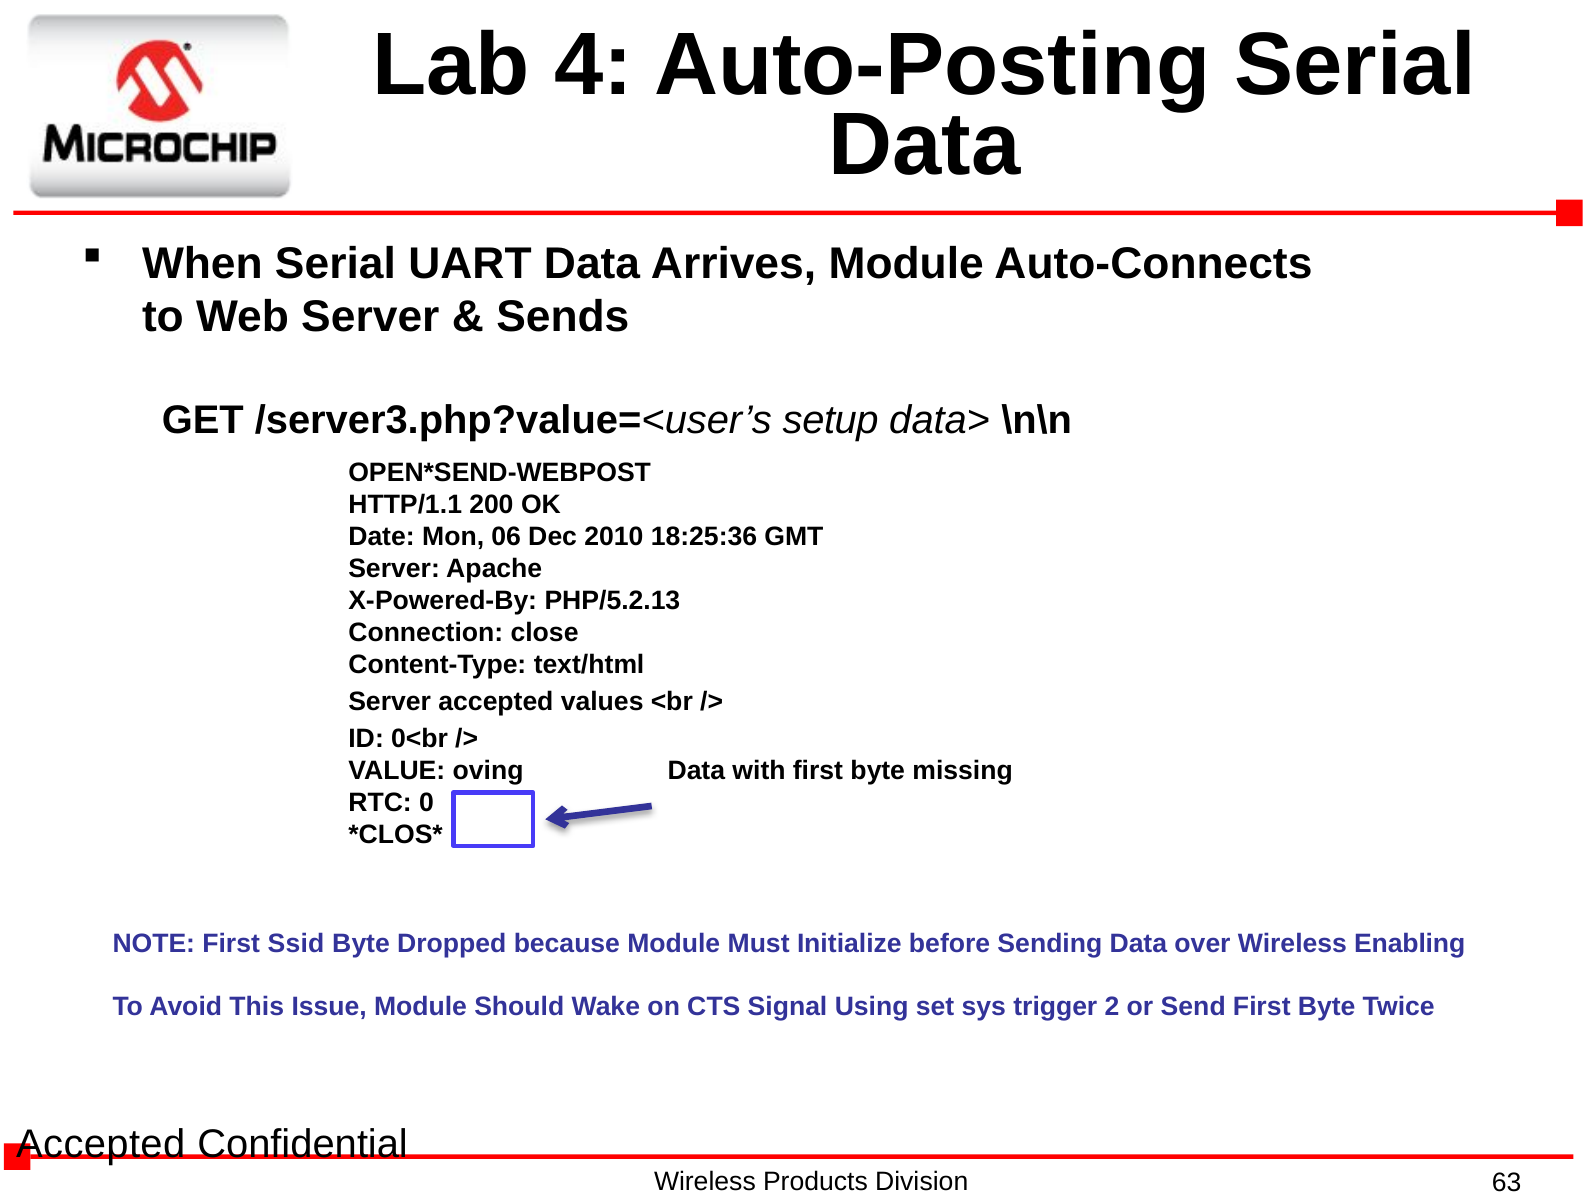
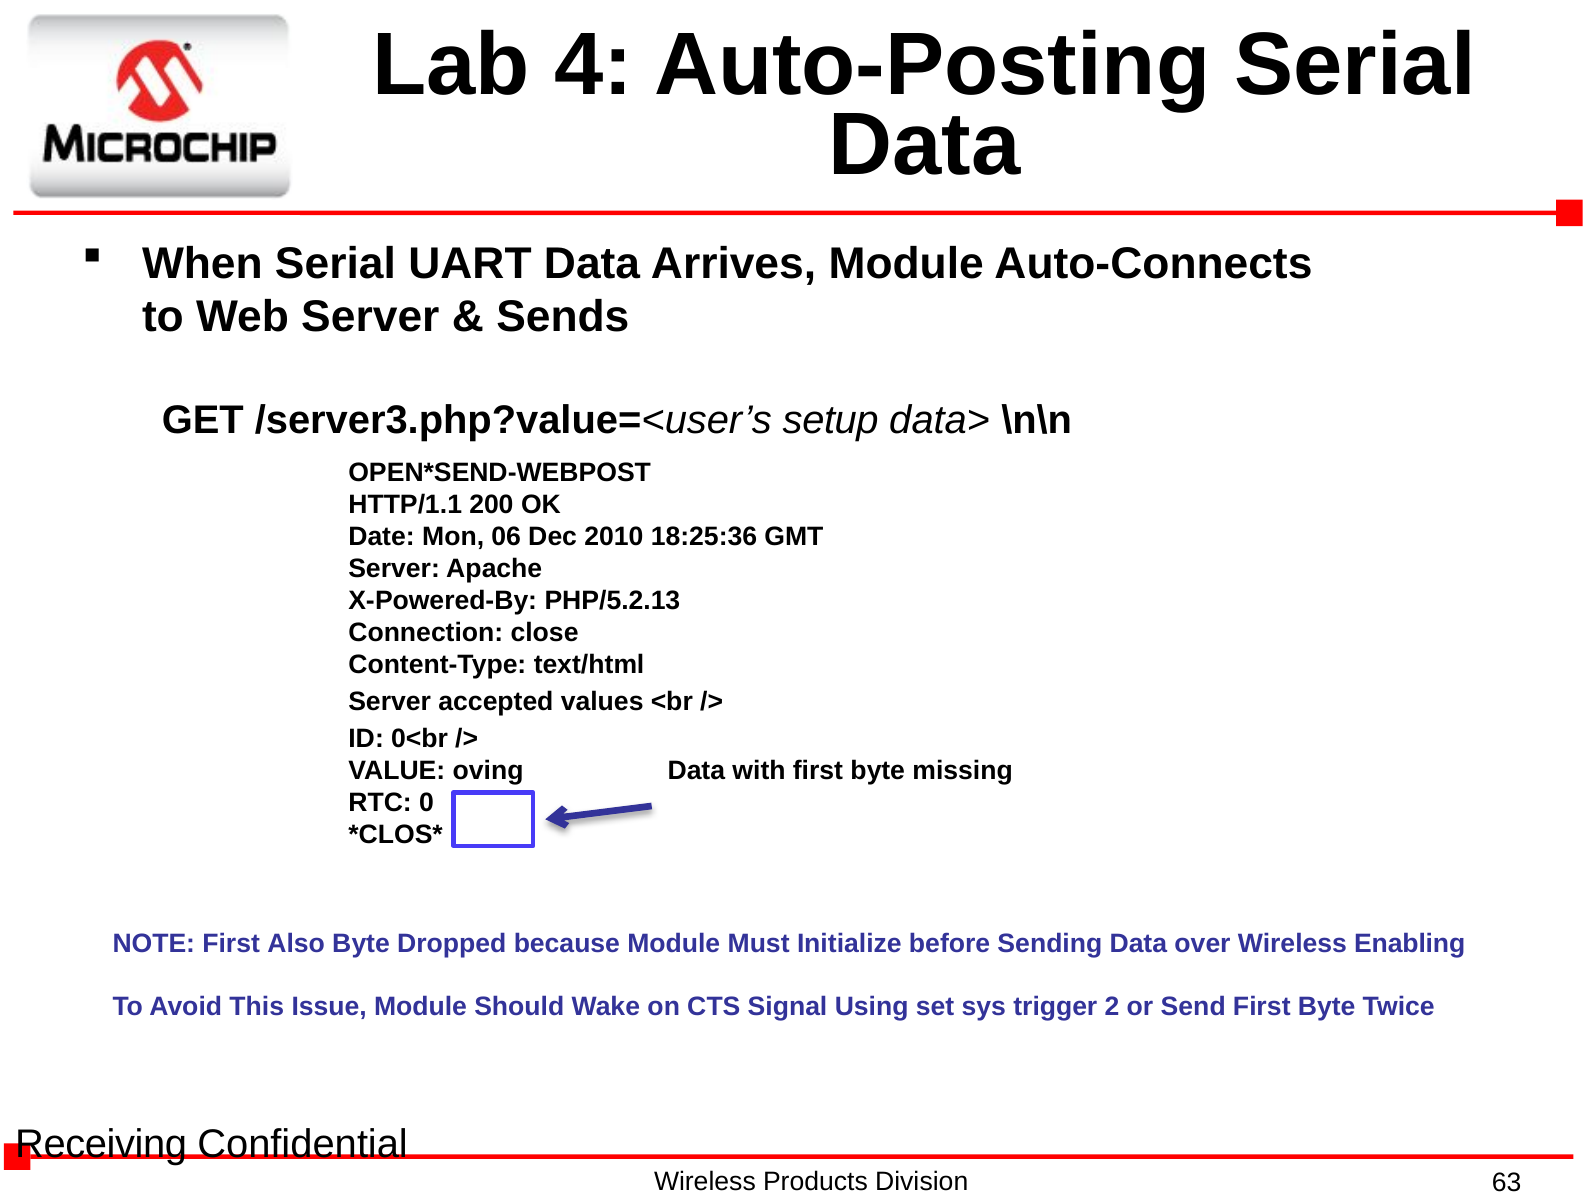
Ssid: Ssid -> Also (296, 943)
Accepted: Accepted -> Receiving (101, 1144)
